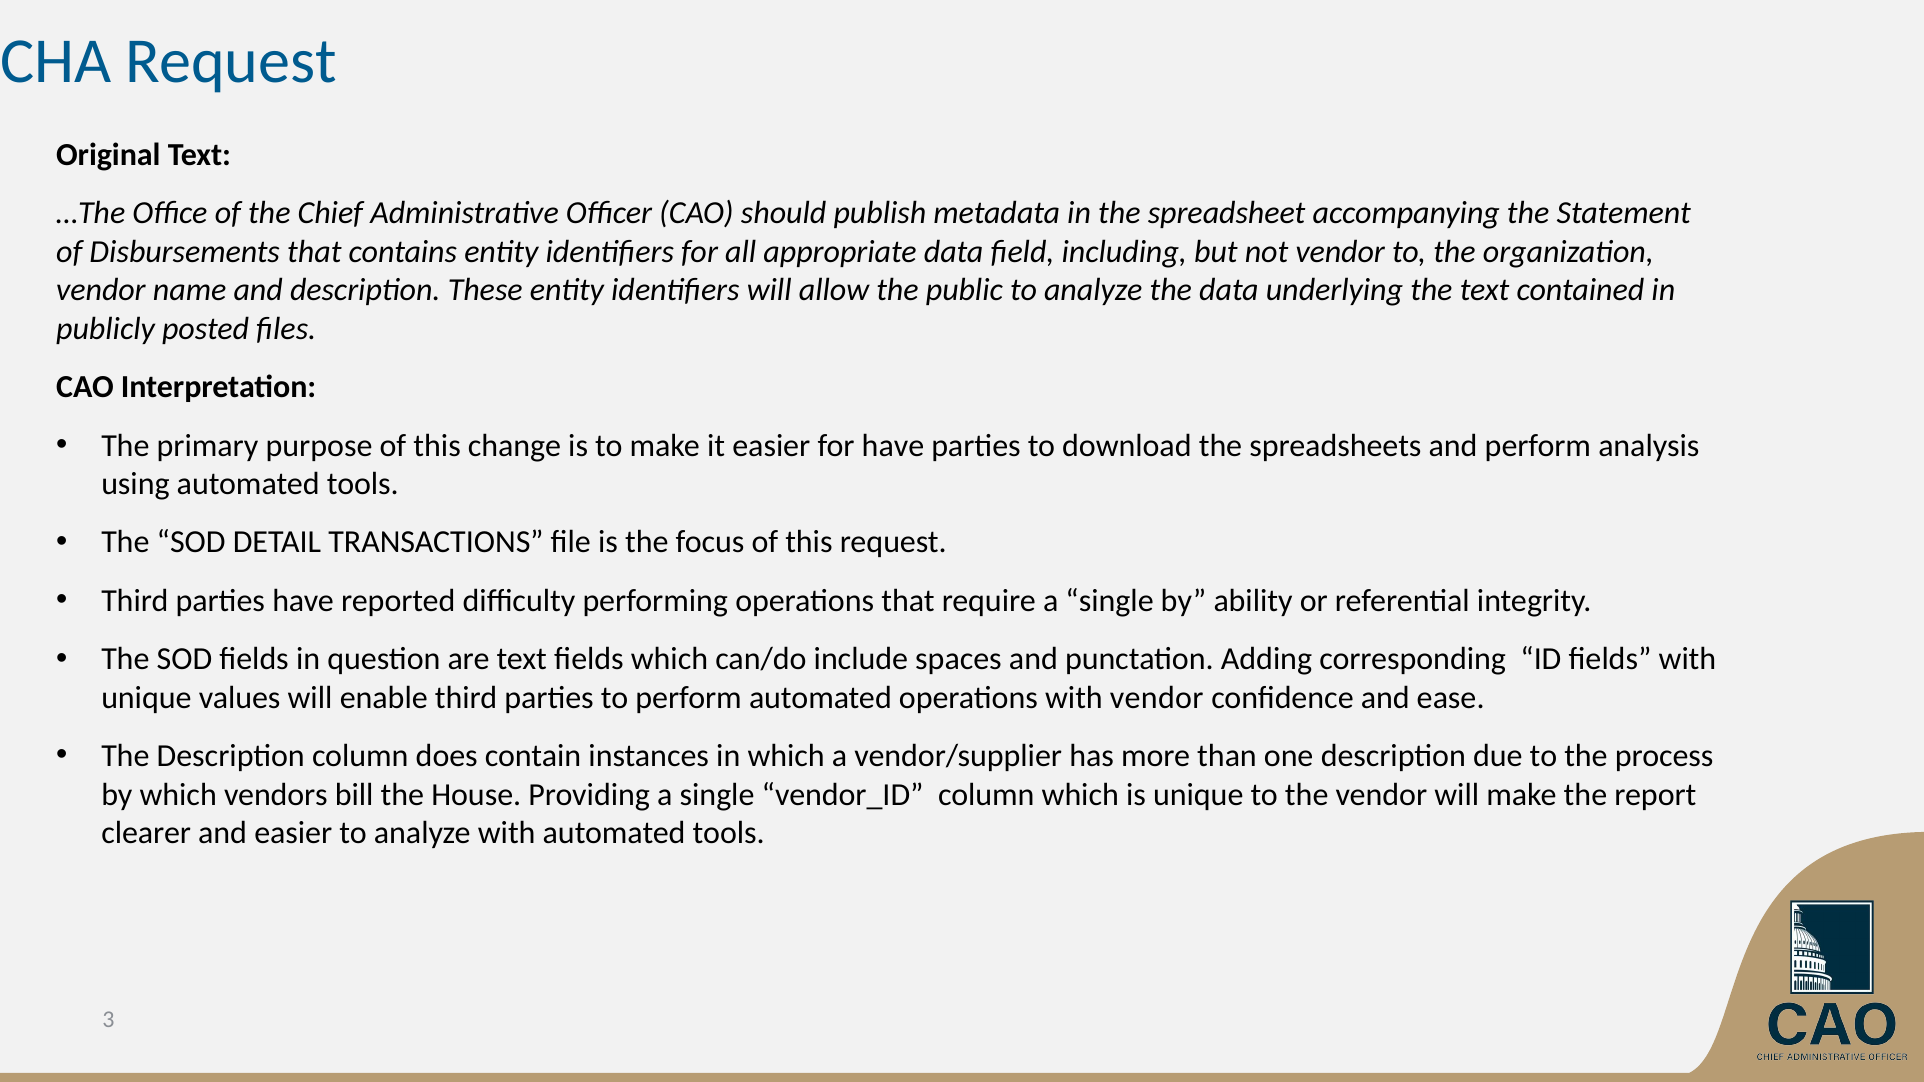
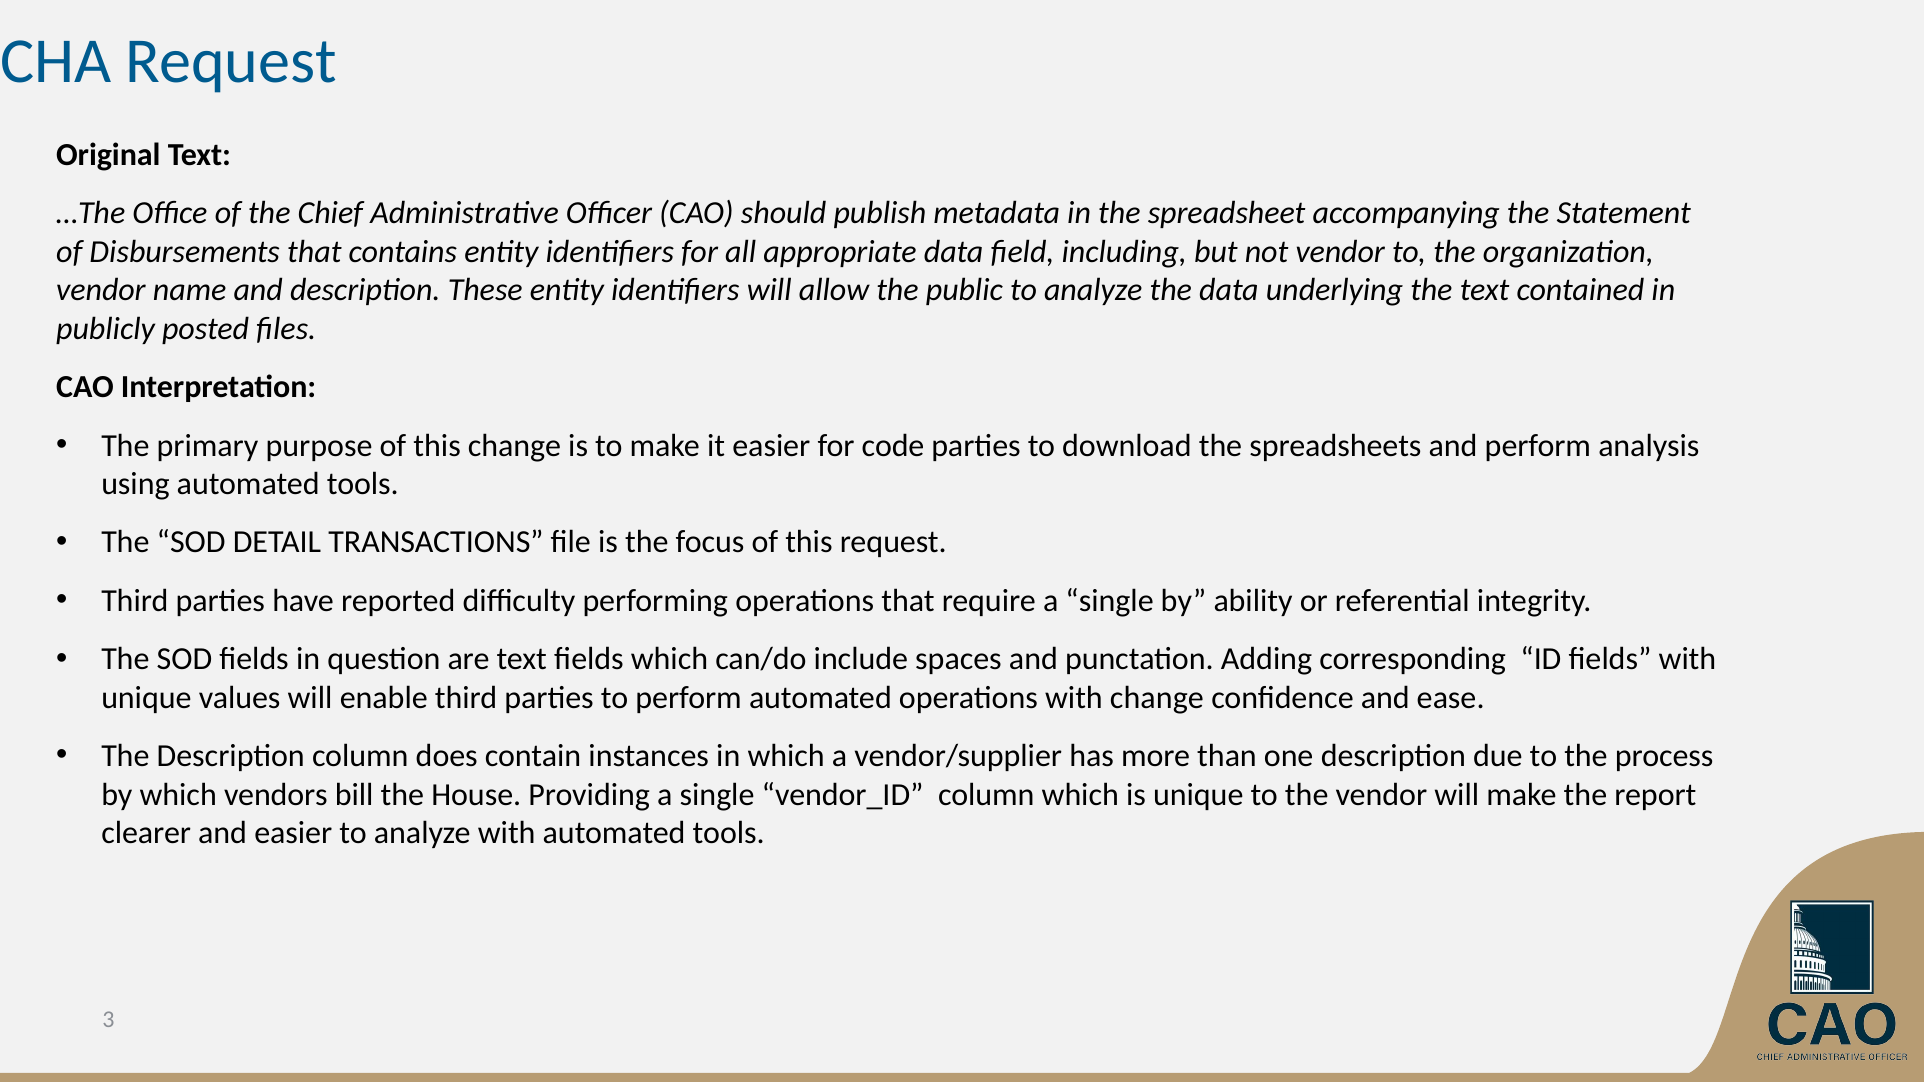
for have: have -> code (893, 446)
with vendor: vendor -> change (1157, 698)
